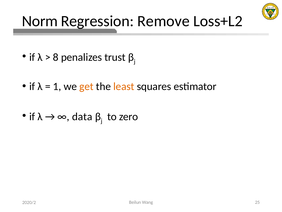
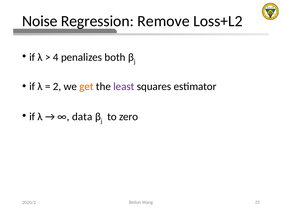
Norm: Norm -> Noise (40, 21)
8: 8 -> 4 (56, 57)
trust: trust -> both (115, 57)
1: 1 -> 2 (57, 86)
least colour: orange -> purple (124, 86)
